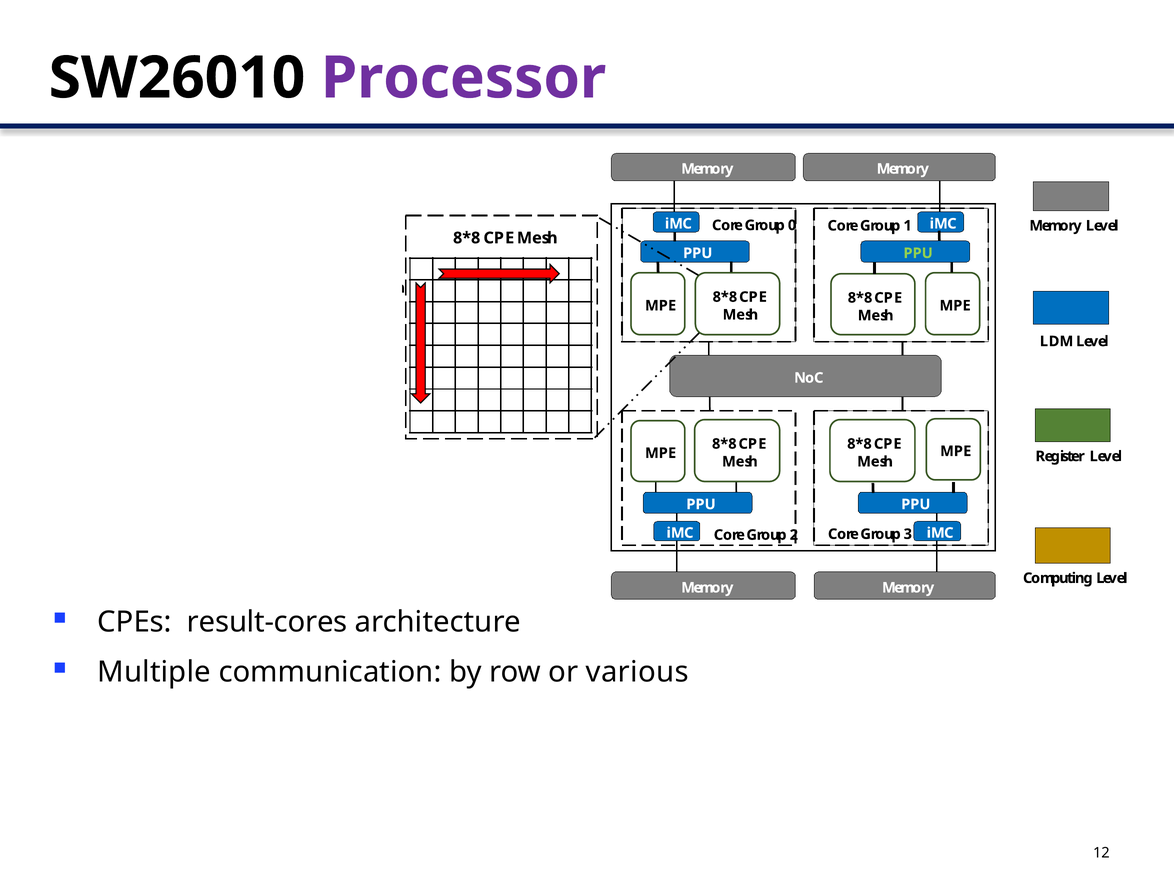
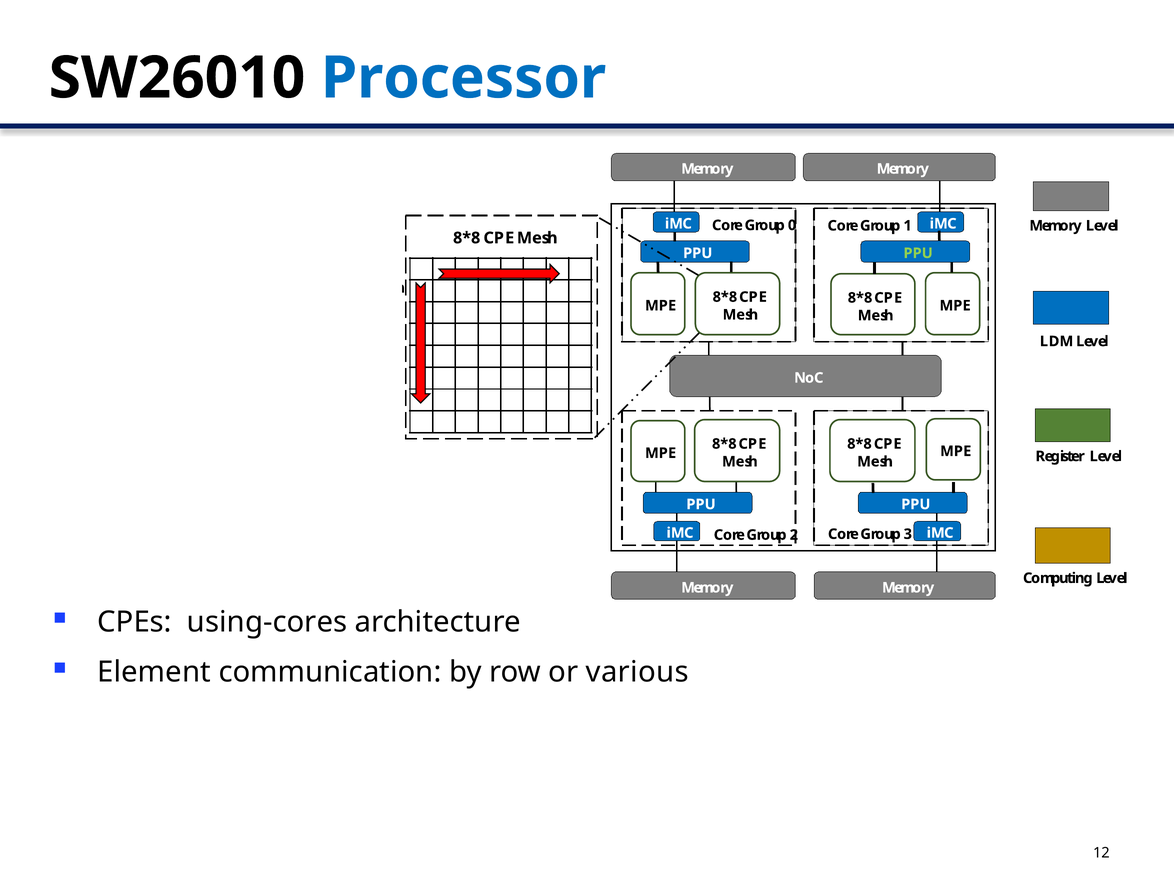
Processor colour: purple -> blue (463, 78)
result-cores: result-cores -> using-cores (267, 622)
Multiple: Multiple -> Element (154, 672)
